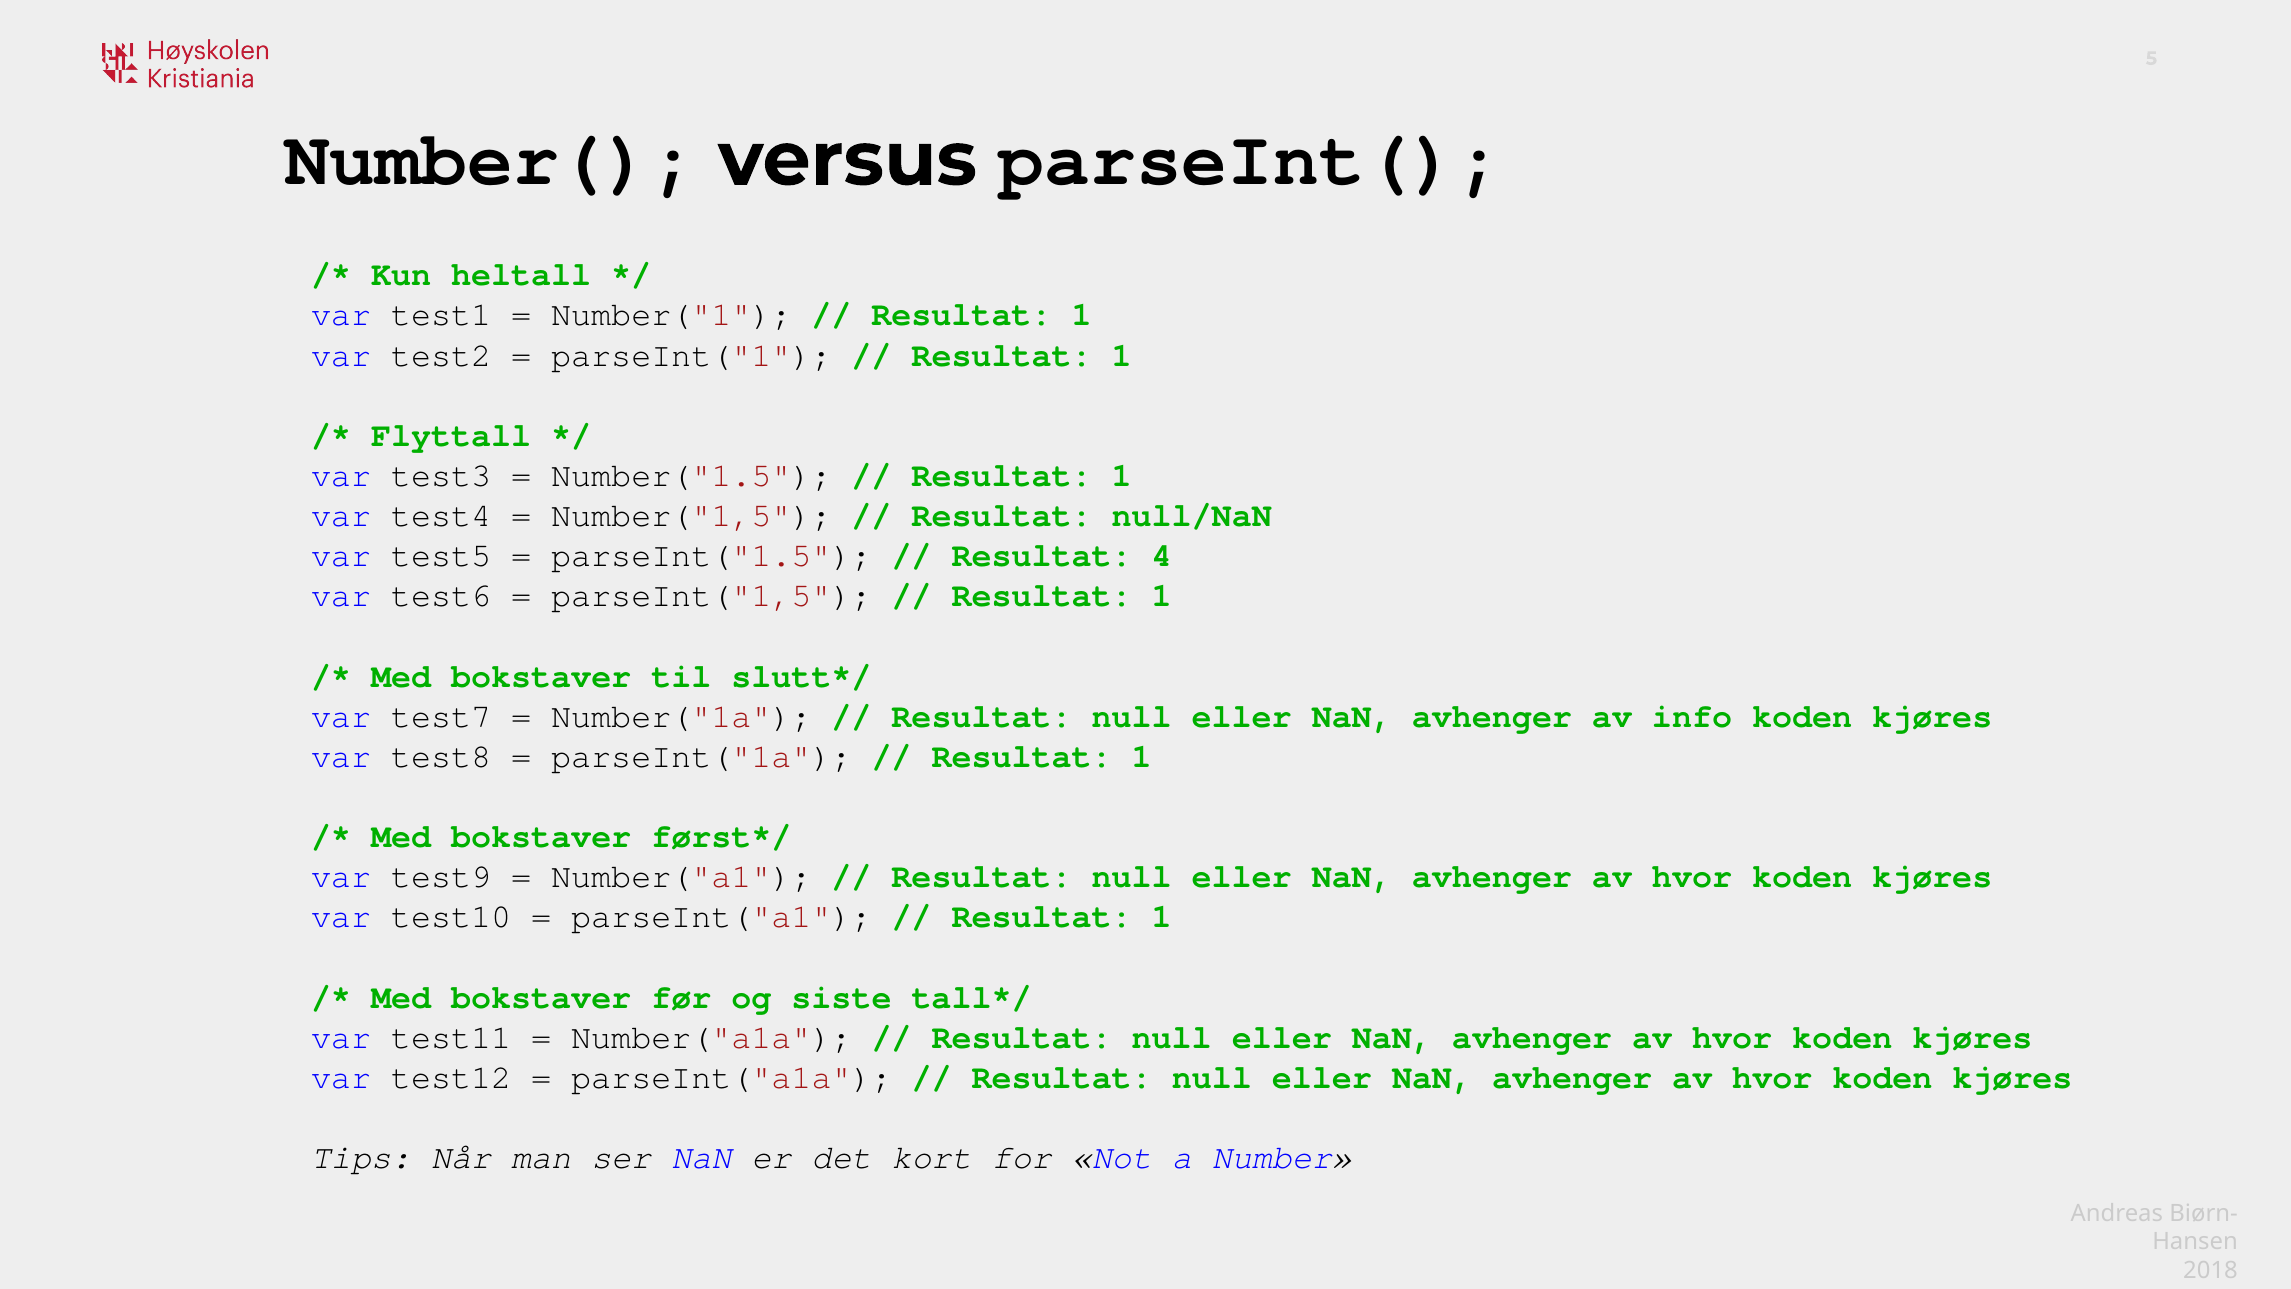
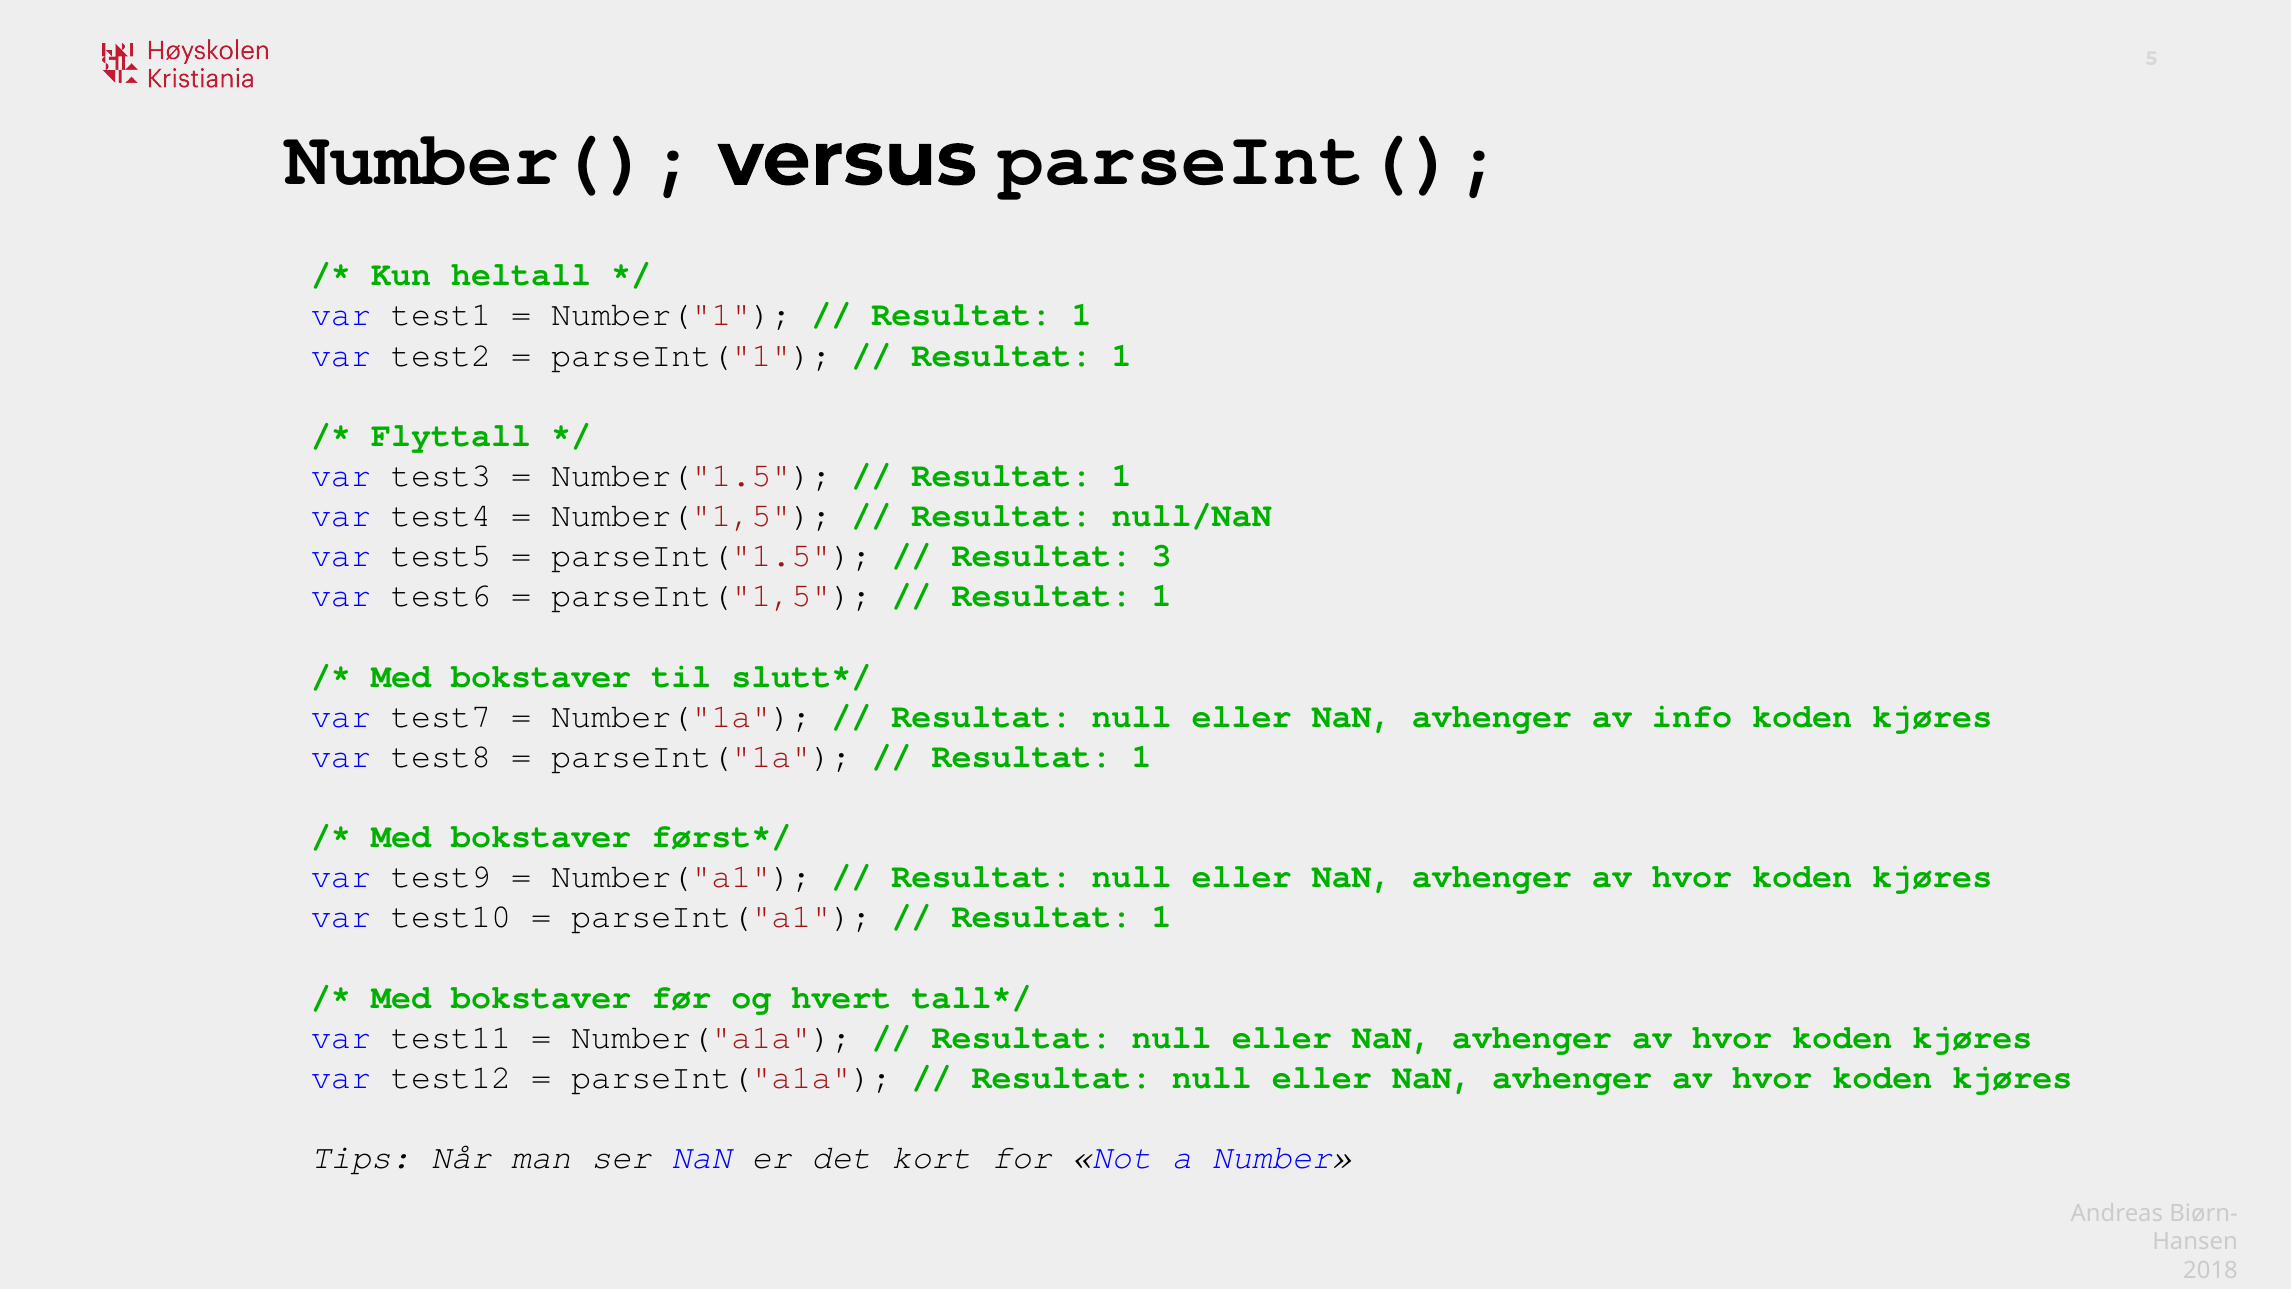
4: 4 -> 3 (1162, 556)
siste: siste -> hvert (842, 997)
